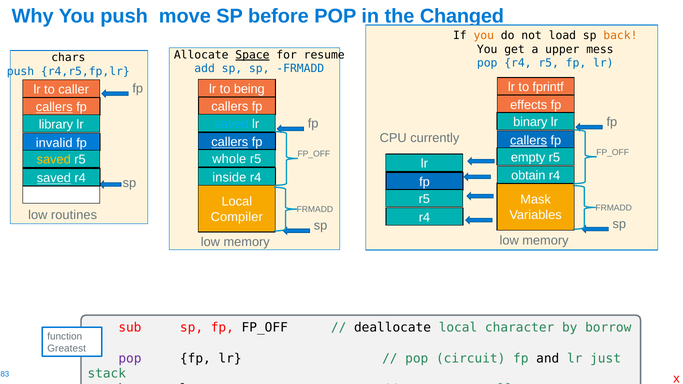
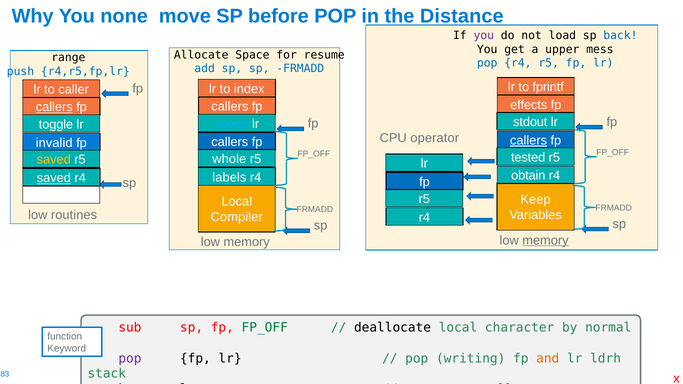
You push: push -> none (124, 16)
Changed: Changed -> Distance (462, 16)
you colour: orange -> purple (484, 36)
back colour: orange -> blue (620, 36)
Space underline: present -> none (252, 55)
chars: chars -> range (68, 58)
being: being -> index (249, 89)
binary: binary -> stdout (530, 122)
library: library -> toggle (56, 125)
currently: currently -> operator (435, 138)
callers underline: present -> none (230, 142)
empty: empty -> tested (528, 157)
inside: inside -> labels (229, 178)
Mask: Mask -> Keep (536, 200)
memory underline: none -> present (545, 240)
FP_OFF colour: black -> green (265, 328)
borrow: borrow -> normal (608, 328)
Greatest: Greatest -> Keyword (67, 349)
circuit: circuit -> writing (471, 359)
and colour: black -> orange (548, 359)
just: just -> ldrh (606, 359)
